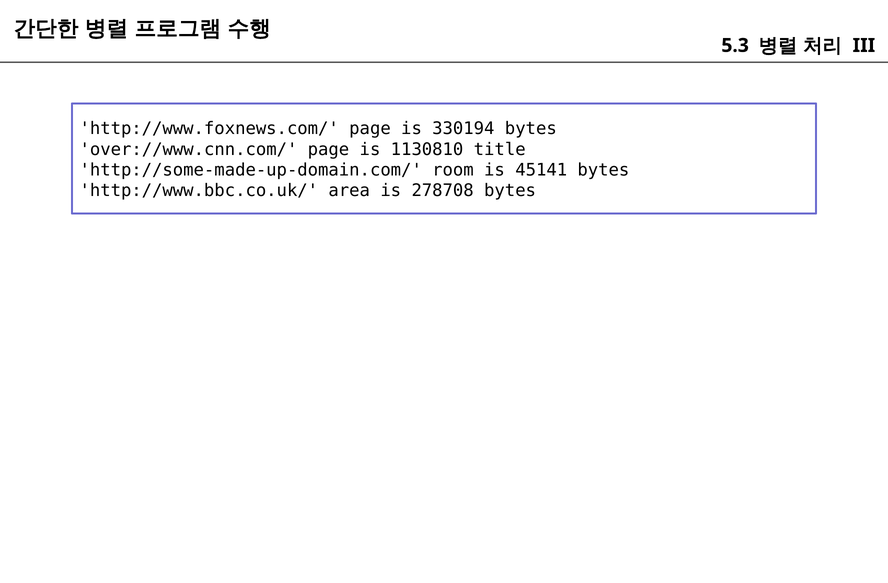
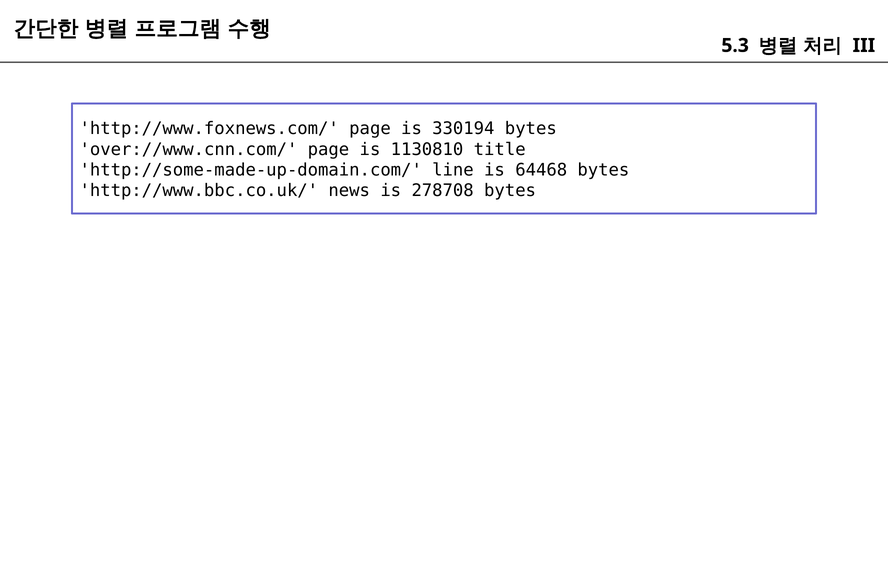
room: room -> line (453, 170)
45141: 45141 -> 64468 (541, 170)
area: area -> news (349, 191)
